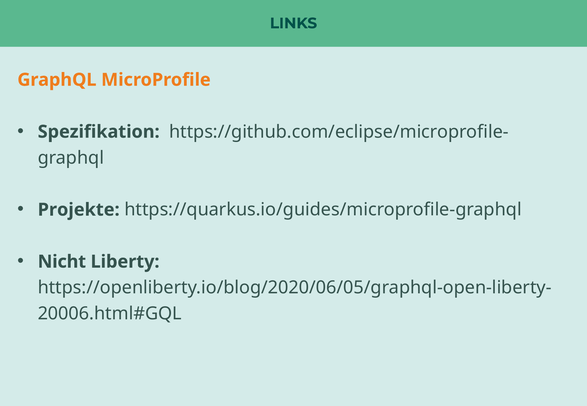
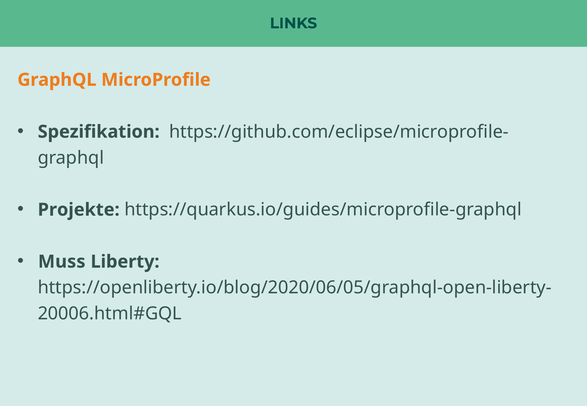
Nicht: Nicht -> Muss (62, 262)
